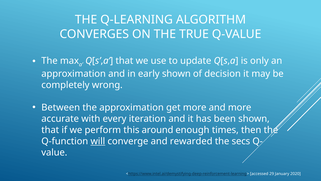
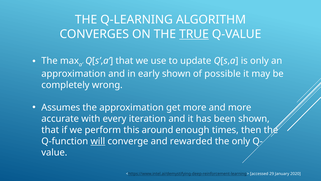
TRUE underline: none -> present (194, 34)
decision: decision -> possible (223, 74)
Between: Between -> Assumes (61, 107)
the secs: secs -> only (241, 141)
